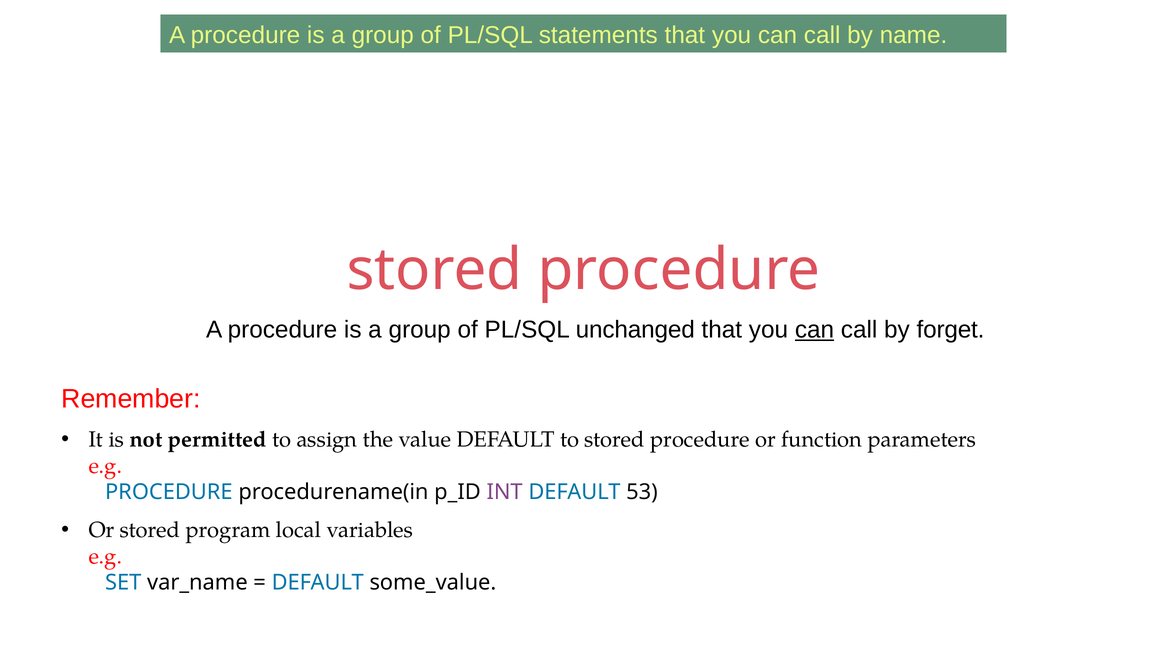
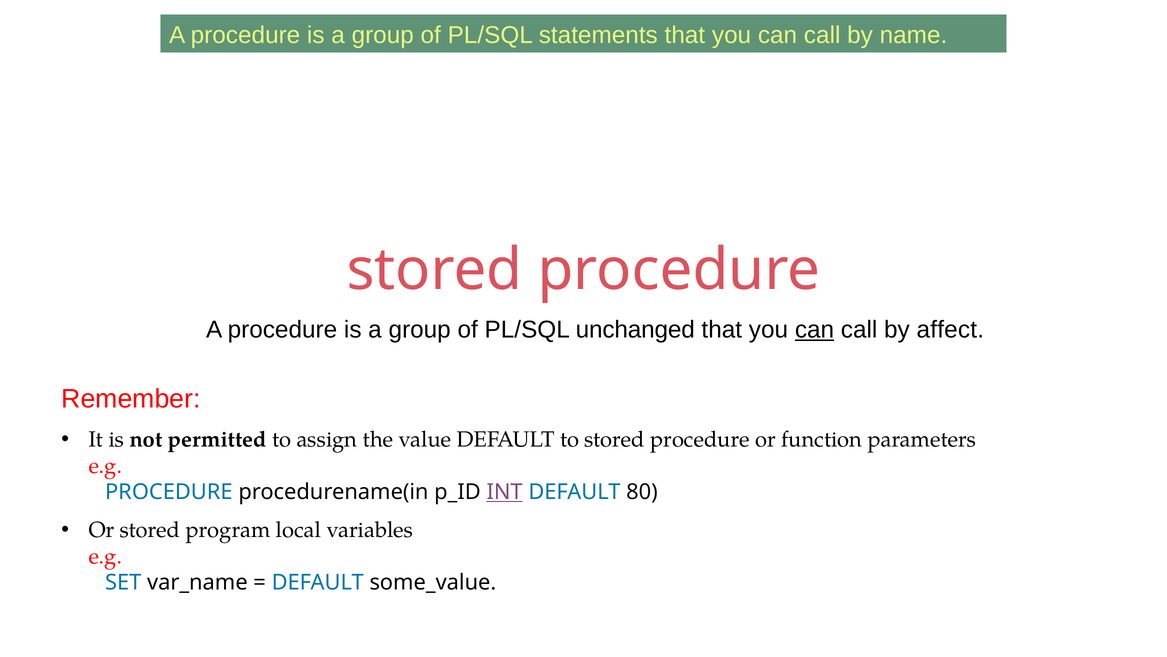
forget: forget -> affect (950, 330)
INT underline: none -> present (505, 492)
53: 53 -> 80 (642, 492)
